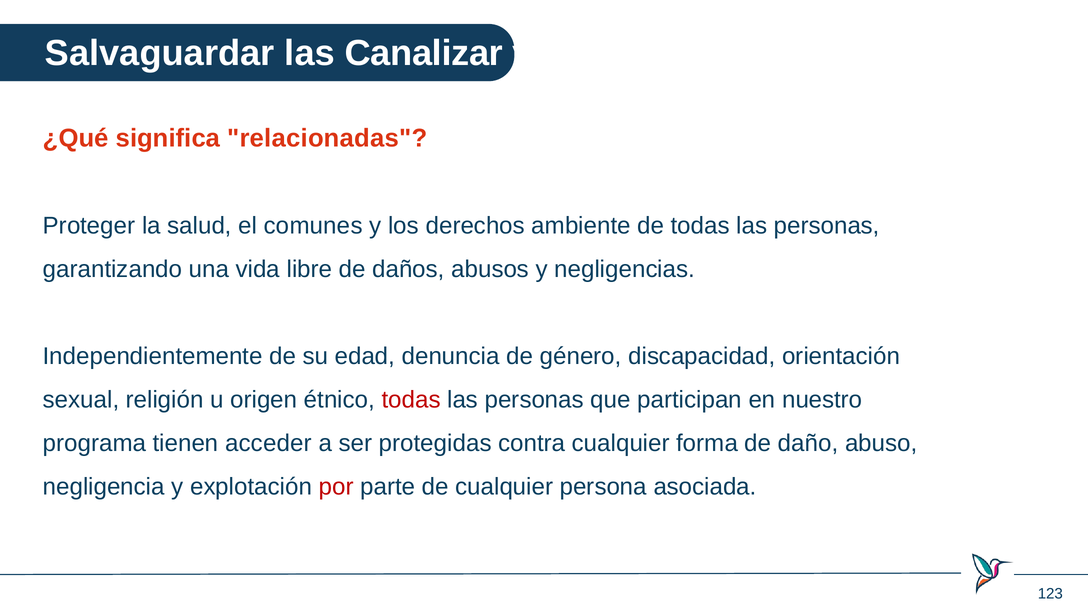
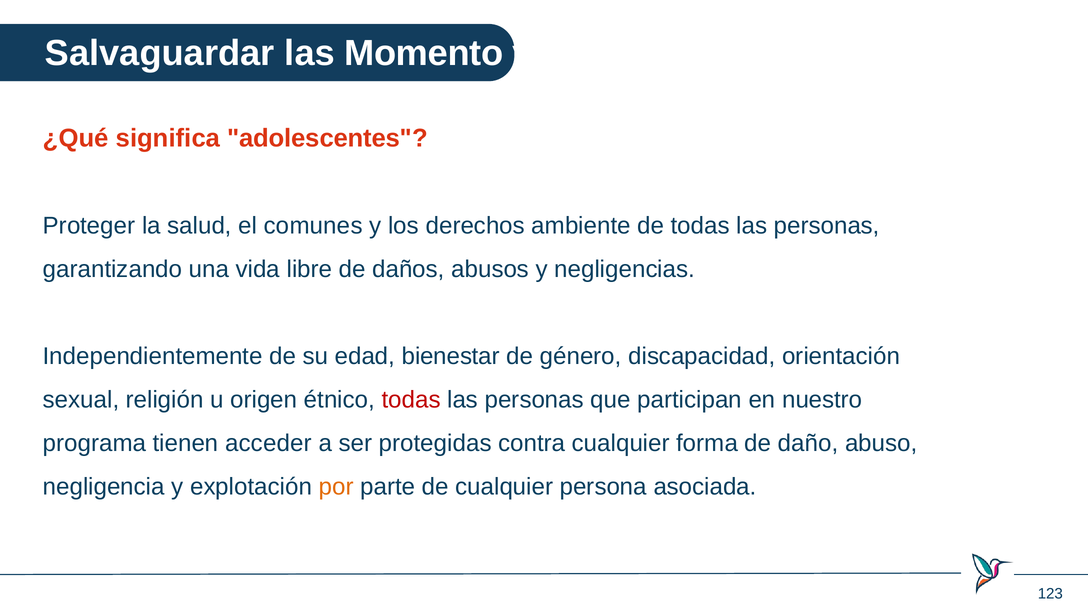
Canalizar: Canalizar -> Momento (424, 53)
relacionadas: relacionadas -> adolescentes (327, 138)
denuncia: denuncia -> bienestar (451, 356)
por colour: red -> orange (336, 487)
